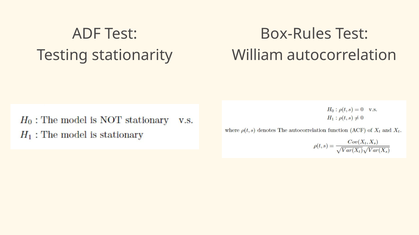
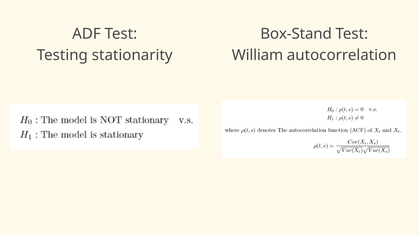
Box-Rules: Box-Rules -> Box-Stand (296, 34)
